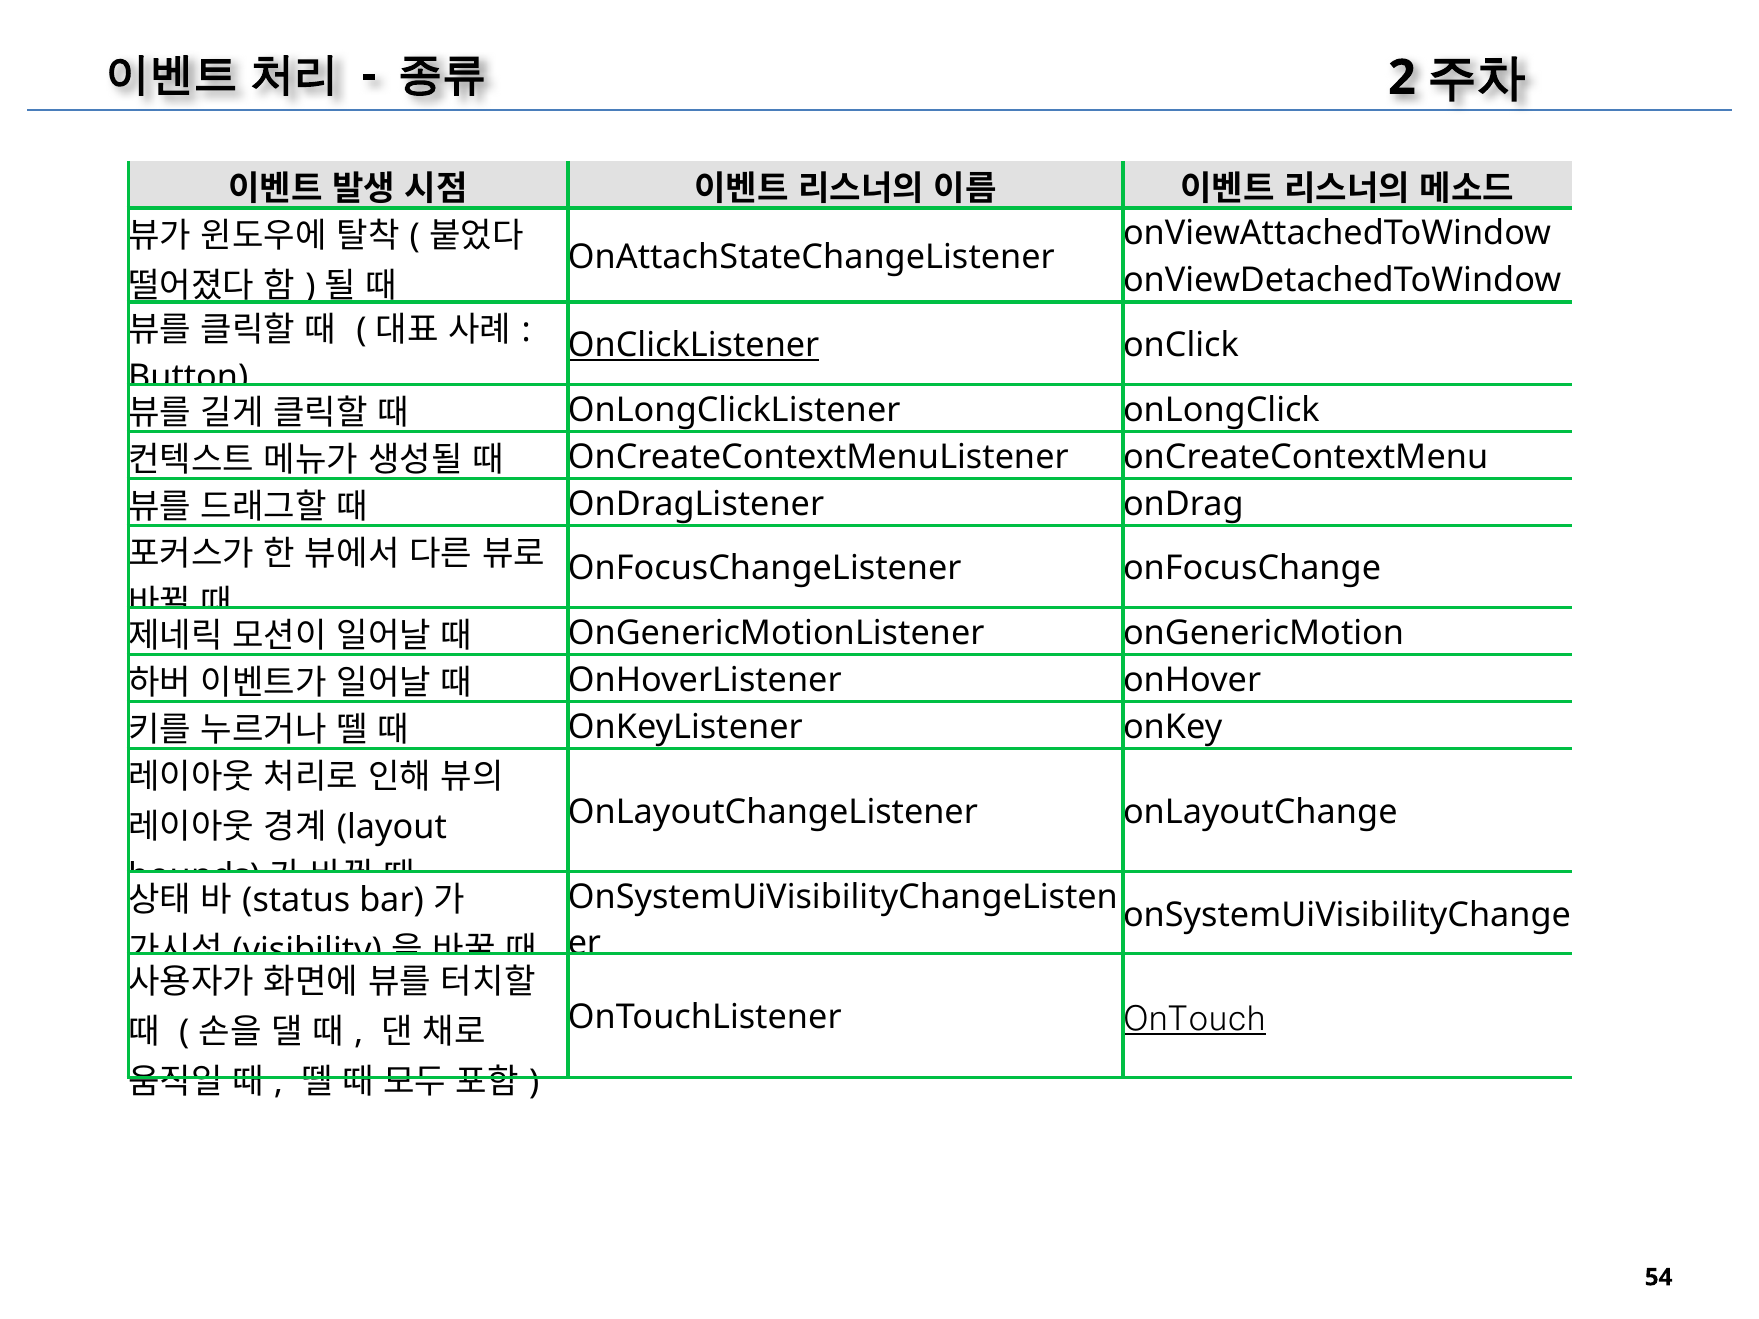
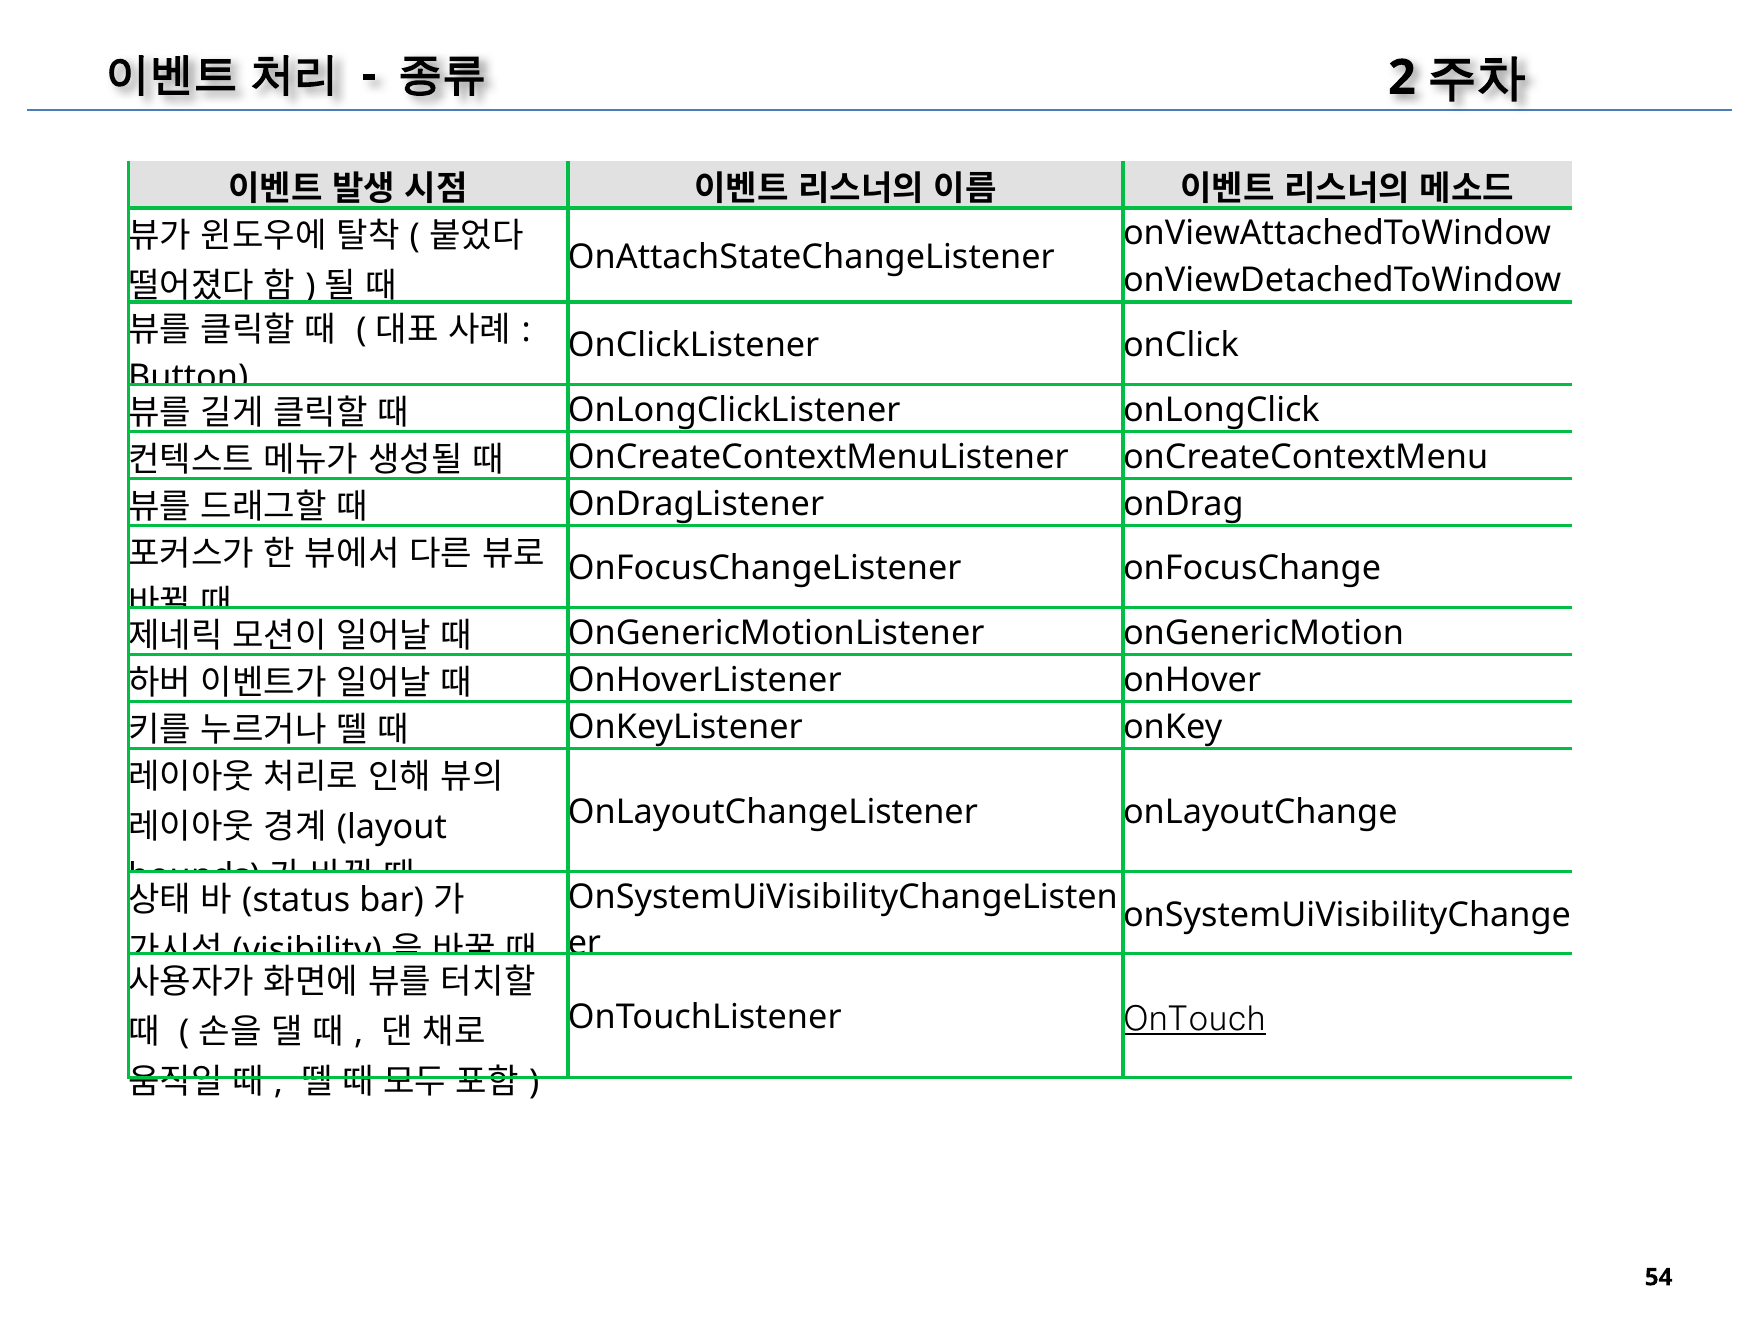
OnClickListener underline: present -> none (694, 345)
